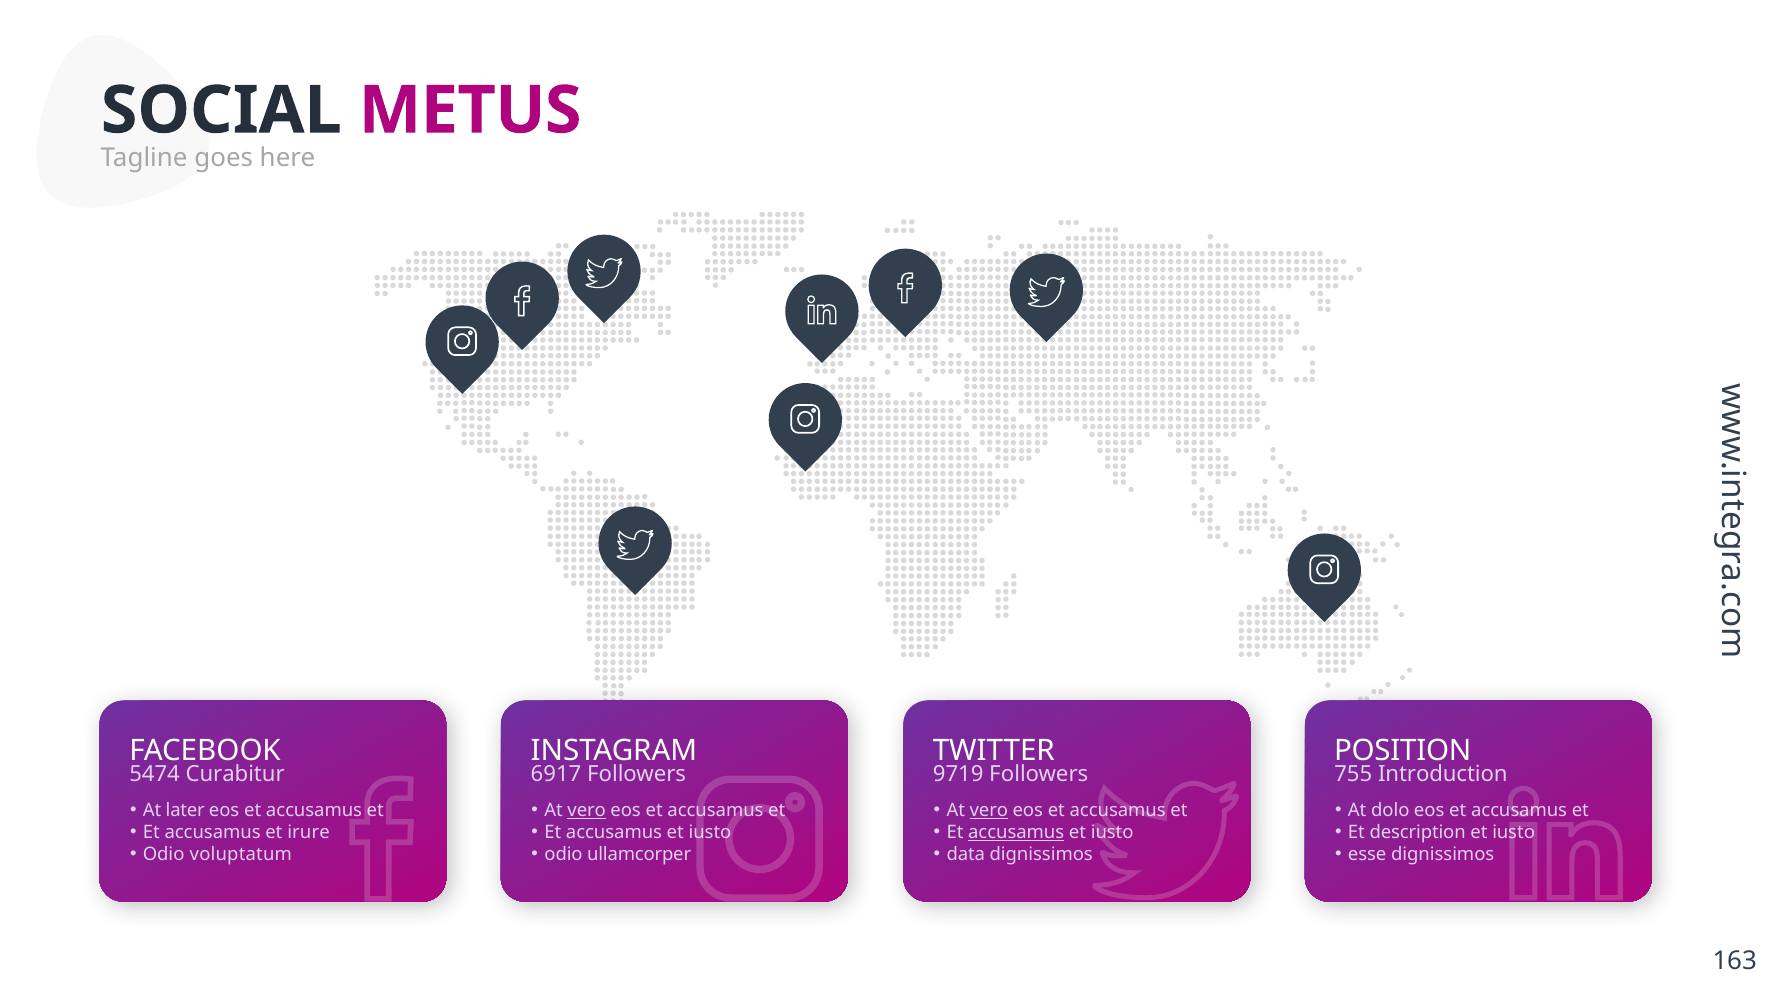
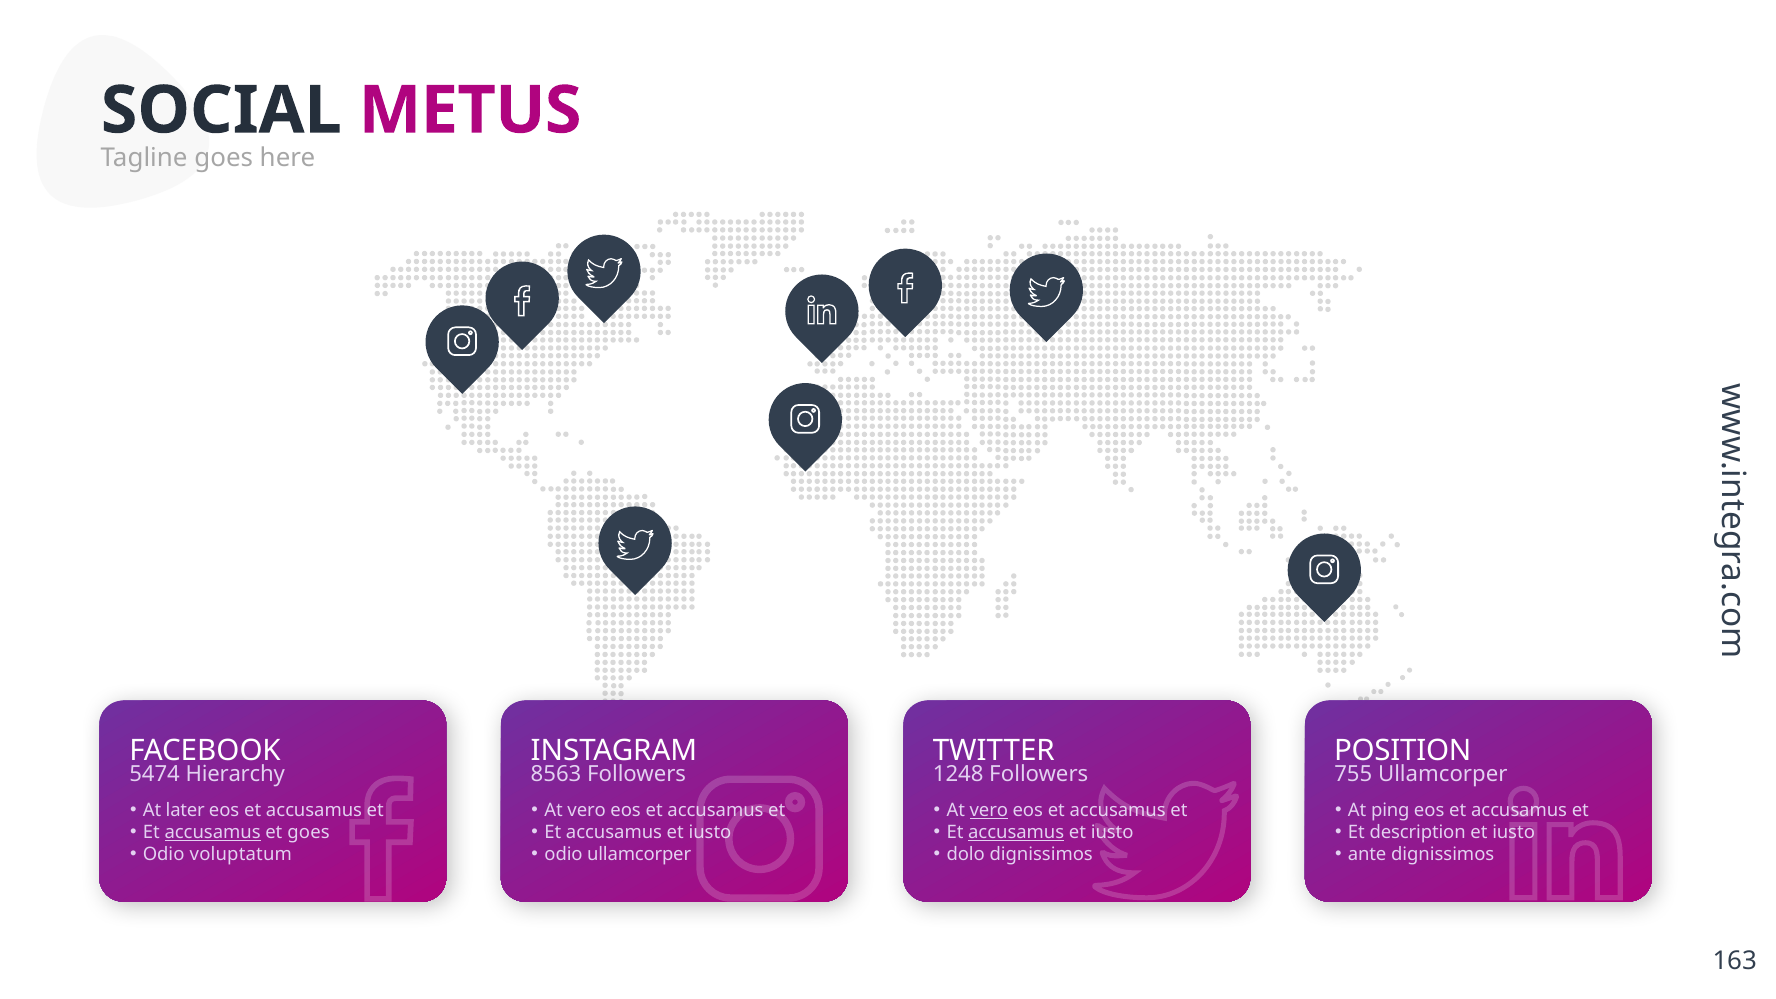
Curabitur: Curabitur -> Hierarchy (235, 774)
6917: 6917 -> 8563 (556, 774)
9719: 9719 -> 1248 (958, 774)
755 Introduction: Introduction -> Ullamcorper (1443, 774)
vero underline: present -> none (587, 810)
dolo: dolo -> ping (1390, 810)
accusamus underline: none -> present (213, 833)
et irure: irure -> goes (309, 833)
data: data -> dolo (966, 855)
esse: esse -> ante (1367, 855)
